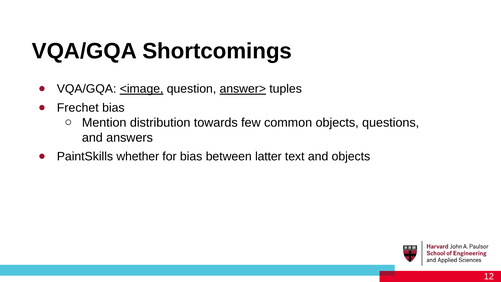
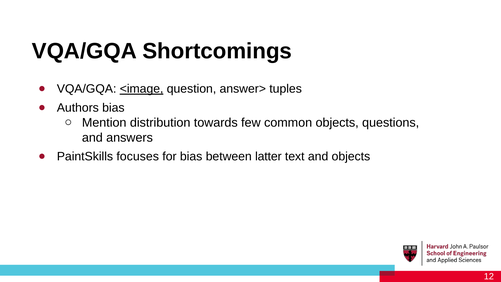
answer> underline: present -> none (243, 89)
Frechet: Frechet -> Authors (78, 108)
whether: whether -> focuses (138, 156)
